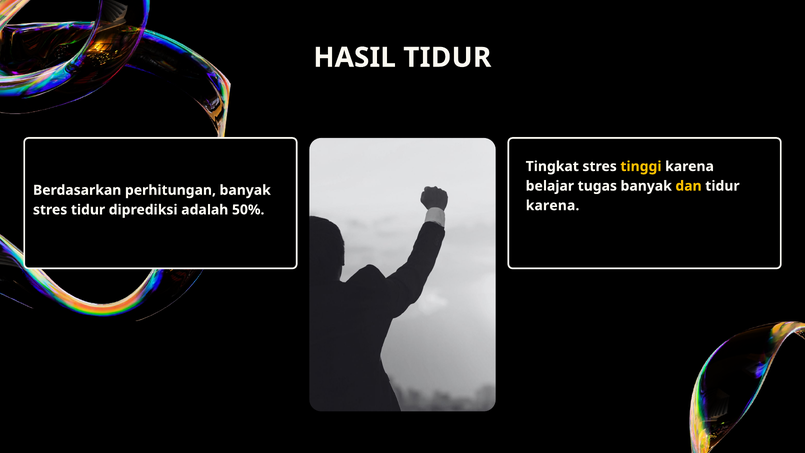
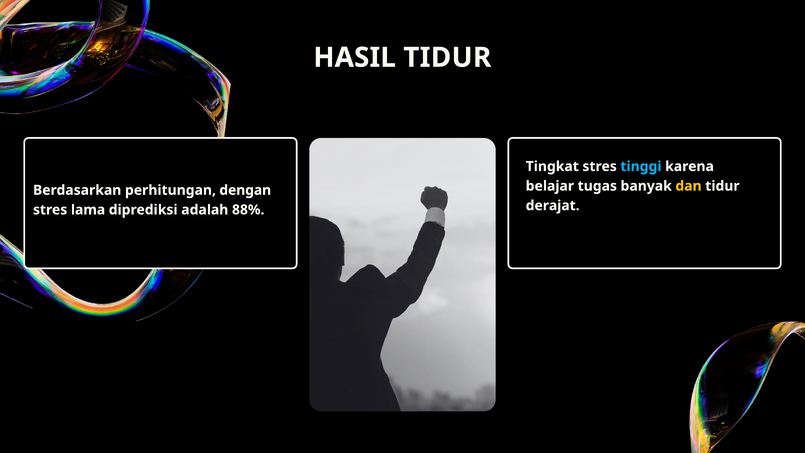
tinggi colour: yellow -> light blue (641, 166)
perhitungan banyak: banyak -> dengan (245, 190)
karena: karena -> derajat (553, 206)
stres tidur: tidur -> lama (88, 210)
50%: 50% -> 88% (248, 210)
